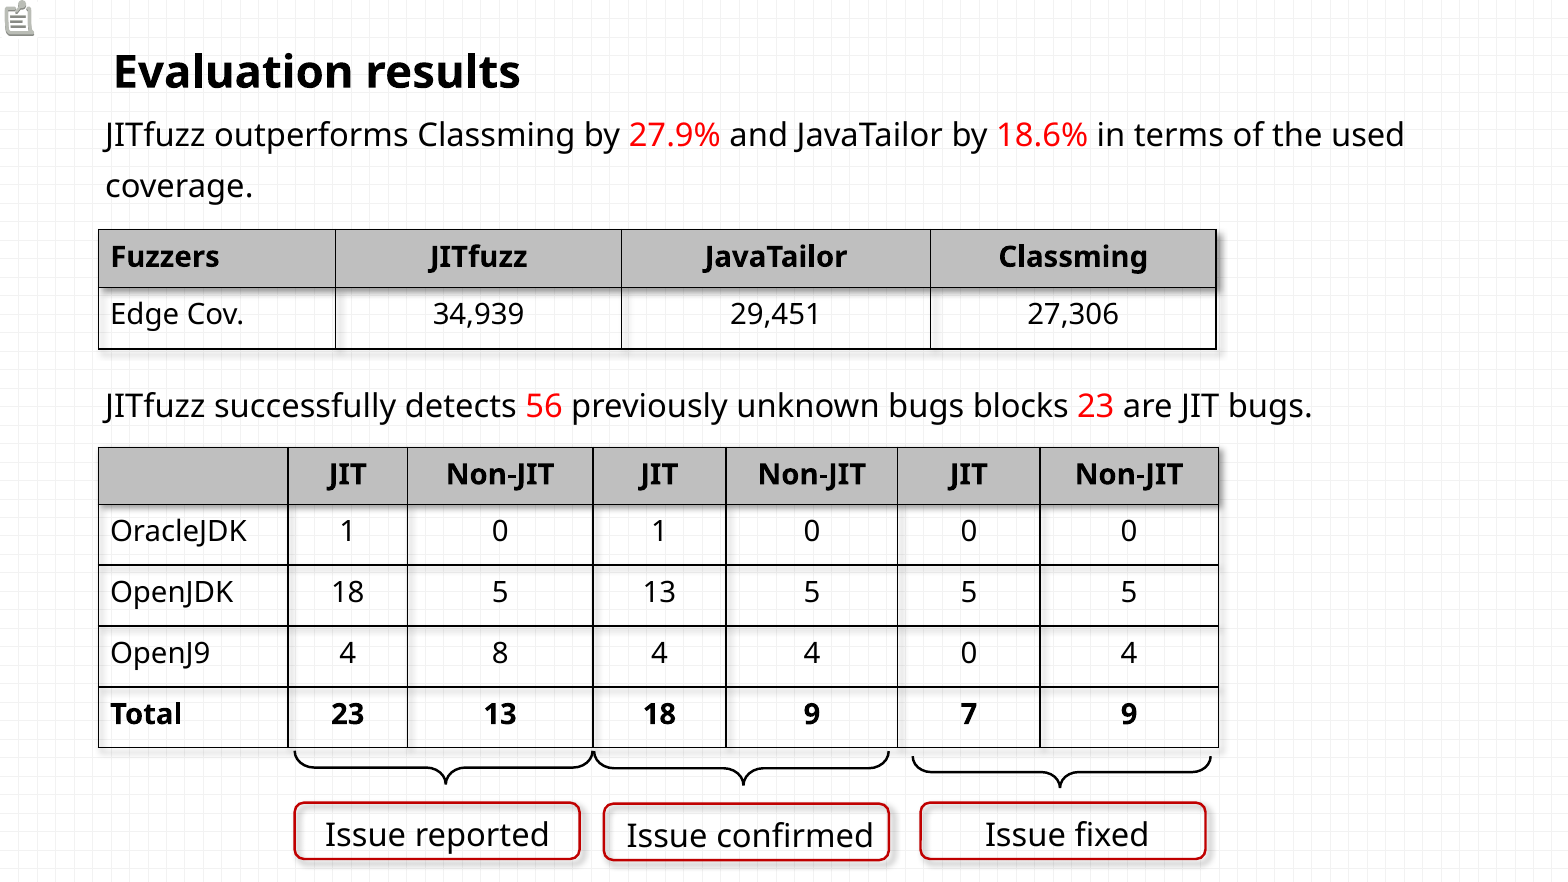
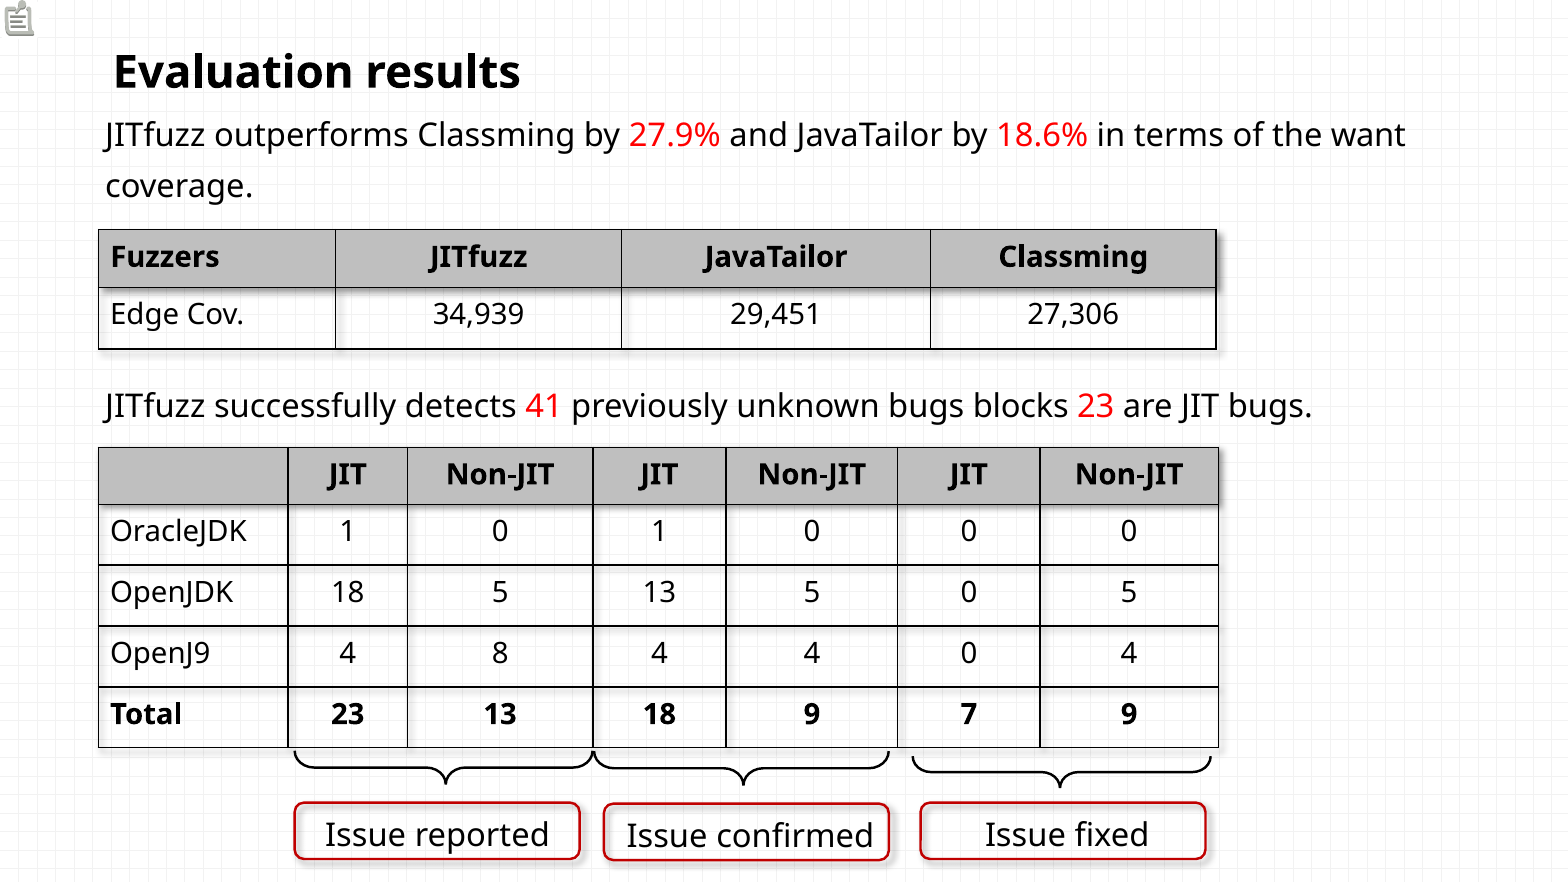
used: used -> want (1368, 136)
56: 56 -> 41 (544, 407)
13 5 5: 5 -> 0 (969, 593)
